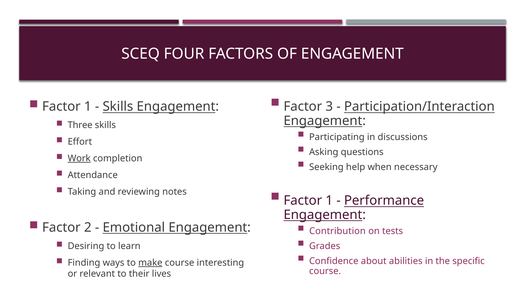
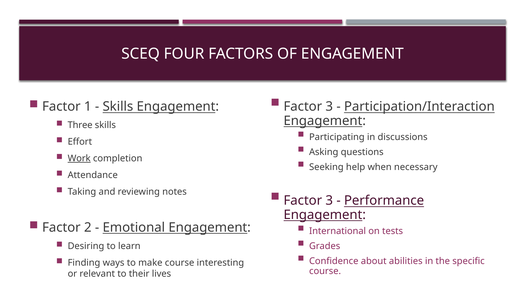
1: 1 -> 3 (329, 201)
Contribution: Contribution -> International (338, 231)
make underline: present -> none (150, 263)
